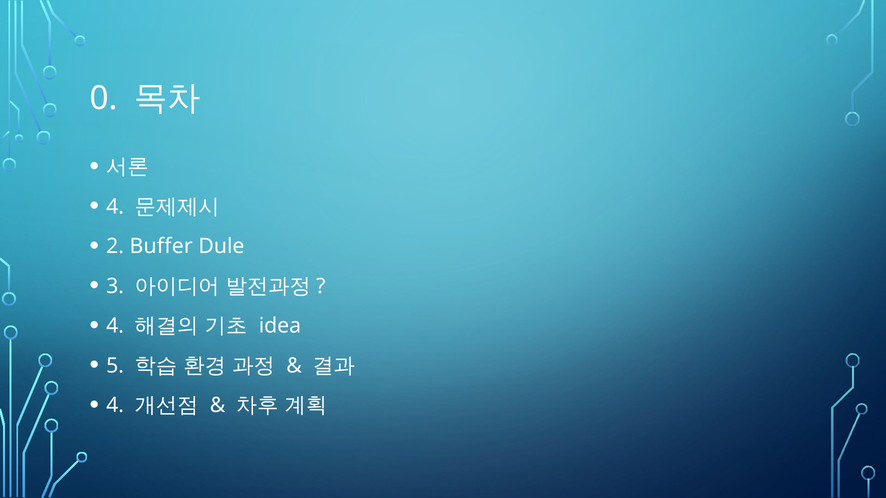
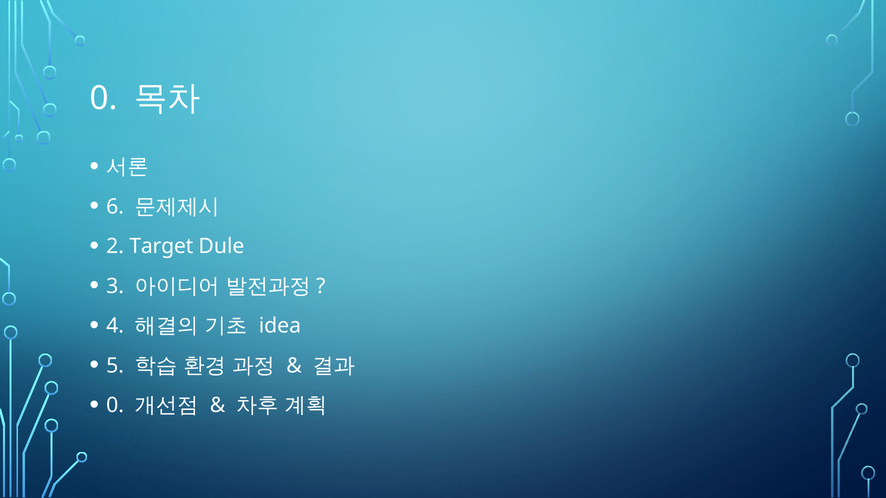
4: 4 -> 6 (115, 207)
Buffer: Buffer -> Target (161, 247)
4: 4 -> 0 (115, 406)
